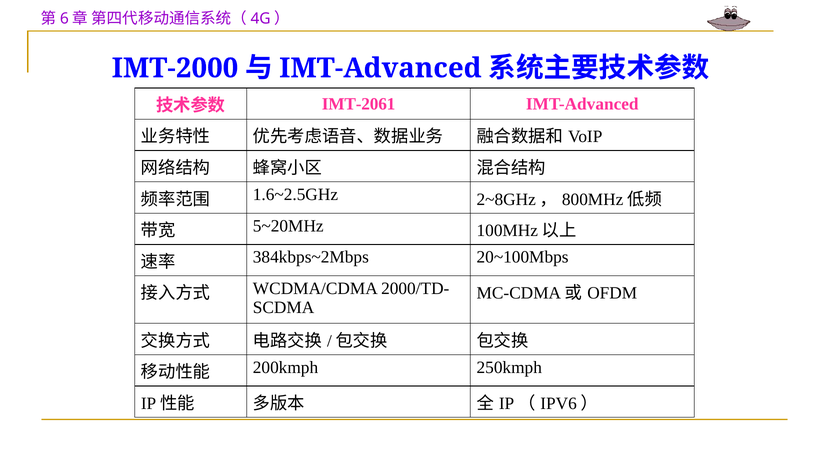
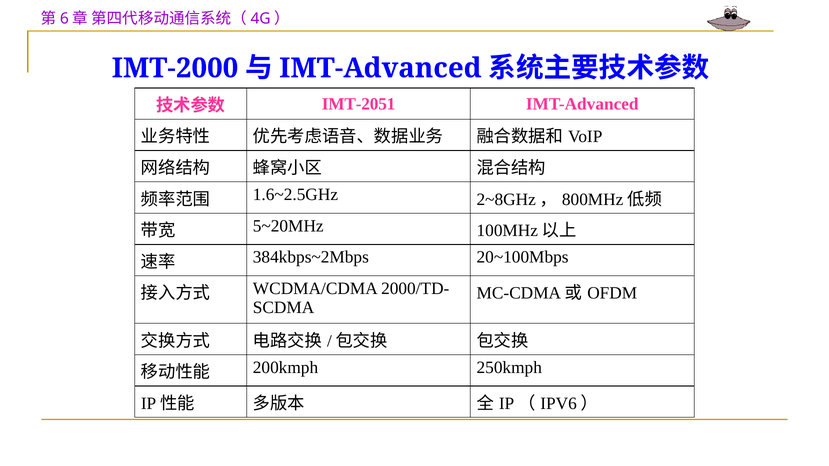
IMT-2061: IMT-2061 -> IMT-2051 (359, 104)
